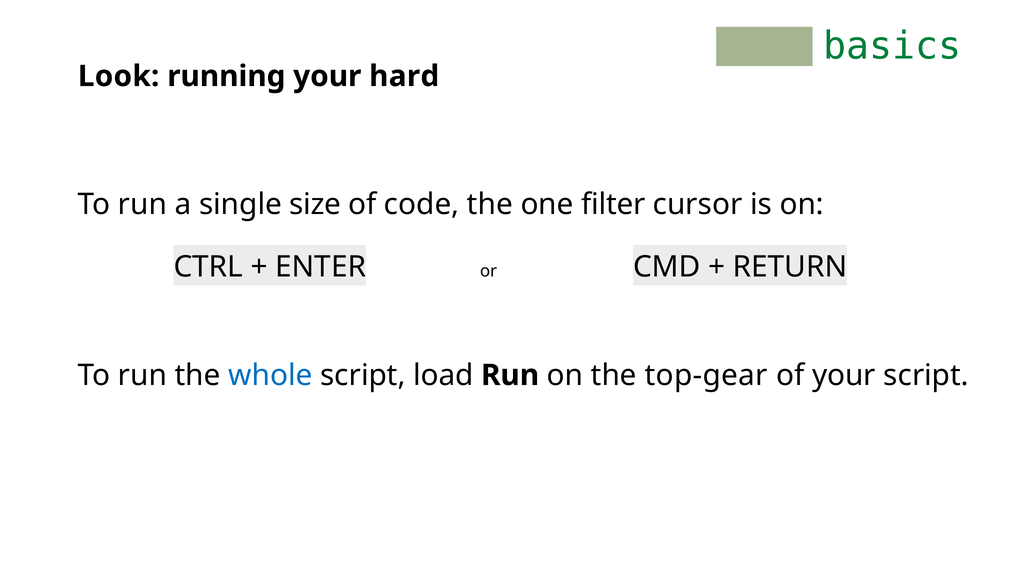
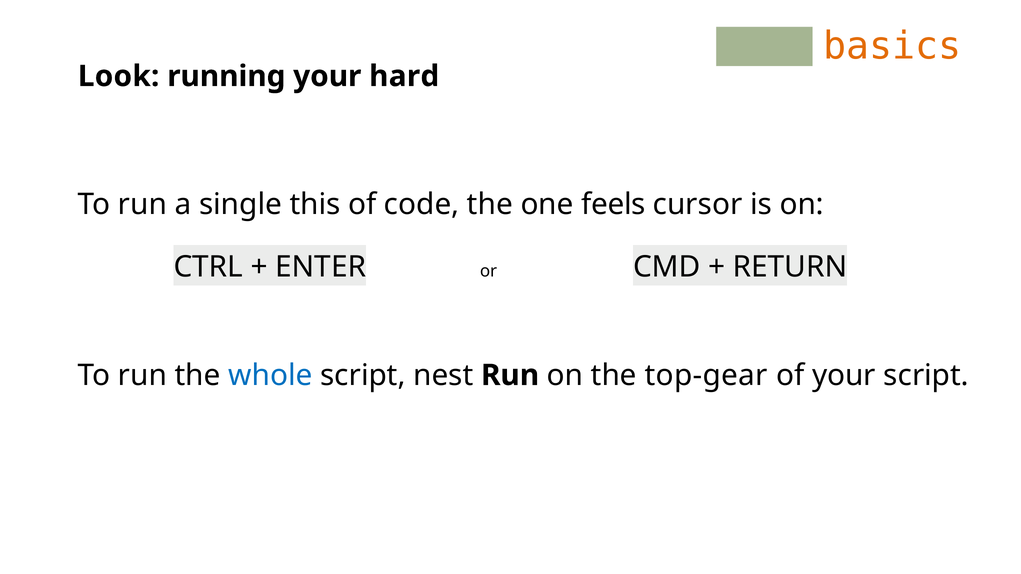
basics colour: green -> orange (892, 46)
size: size -> this (315, 204)
filter: filter -> feels (613, 204)
load: load -> nest (443, 375)
